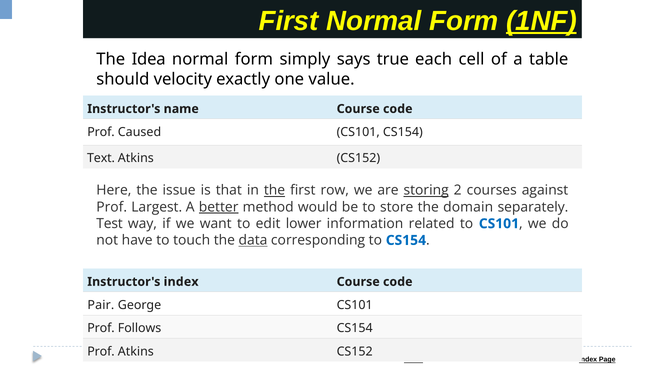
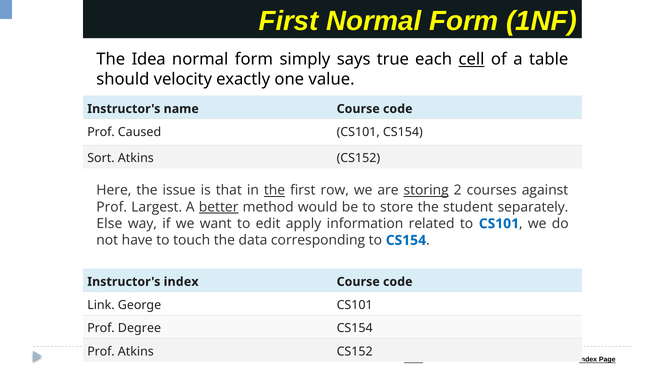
1NF underline: present -> none (541, 21)
cell underline: none -> present (472, 59)
Text: Text -> Sort (101, 158)
domain: domain -> student (468, 207)
Test: Test -> Else (109, 224)
lower: lower -> apply (304, 224)
data underline: present -> none (253, 240)
Pair: Pair -> Link (101, 305)
Follows: Follows -> Degree (139, 328)
